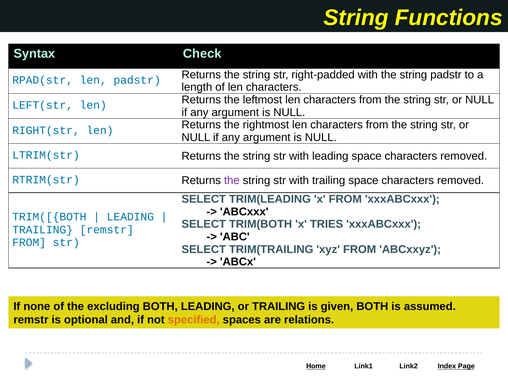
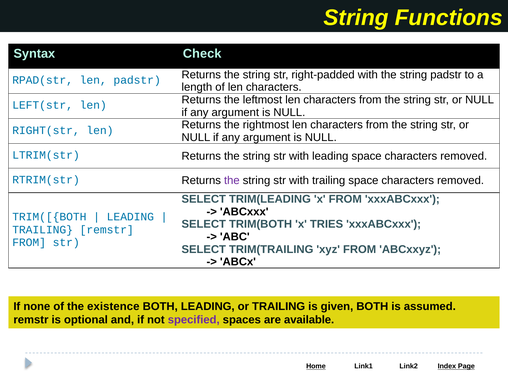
excluding: excluding -> existence (113, 306)
specified colour: orange -> purple (194, 320)
relations: relations -> available (309, 320)
